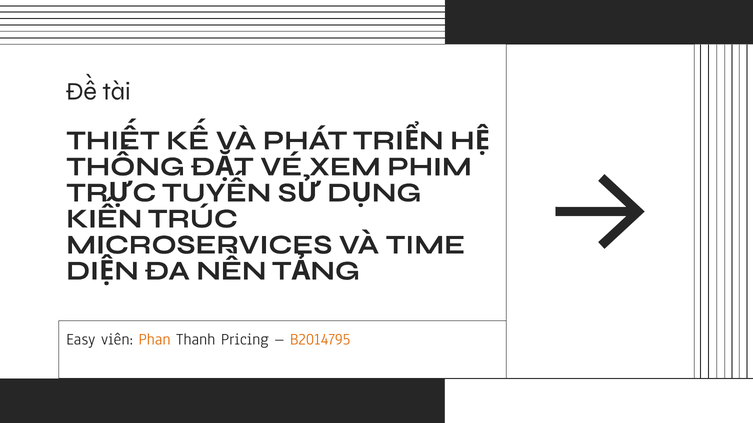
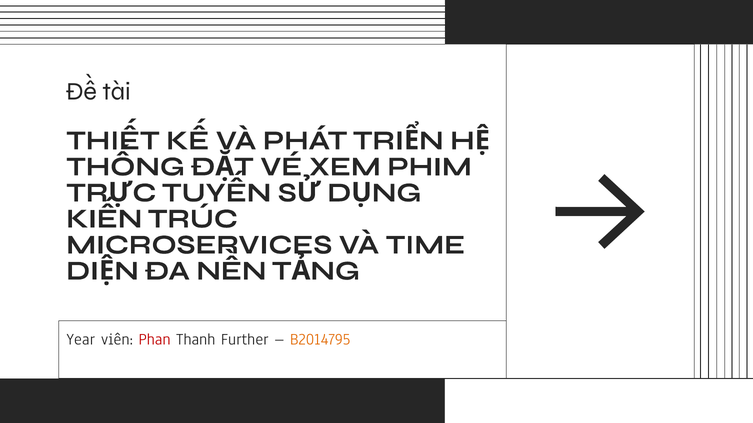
Easy: Easy -> Year (81, 340)
Phan colour: orange -> red (155, 340)
Pricing: Pricing -> Further (245, 340)
